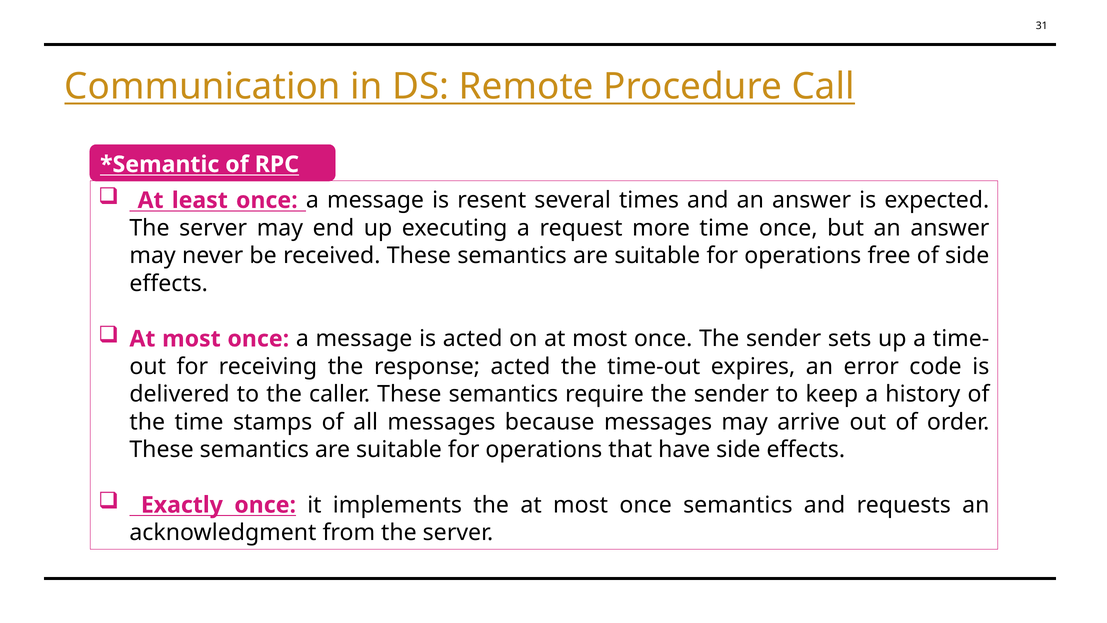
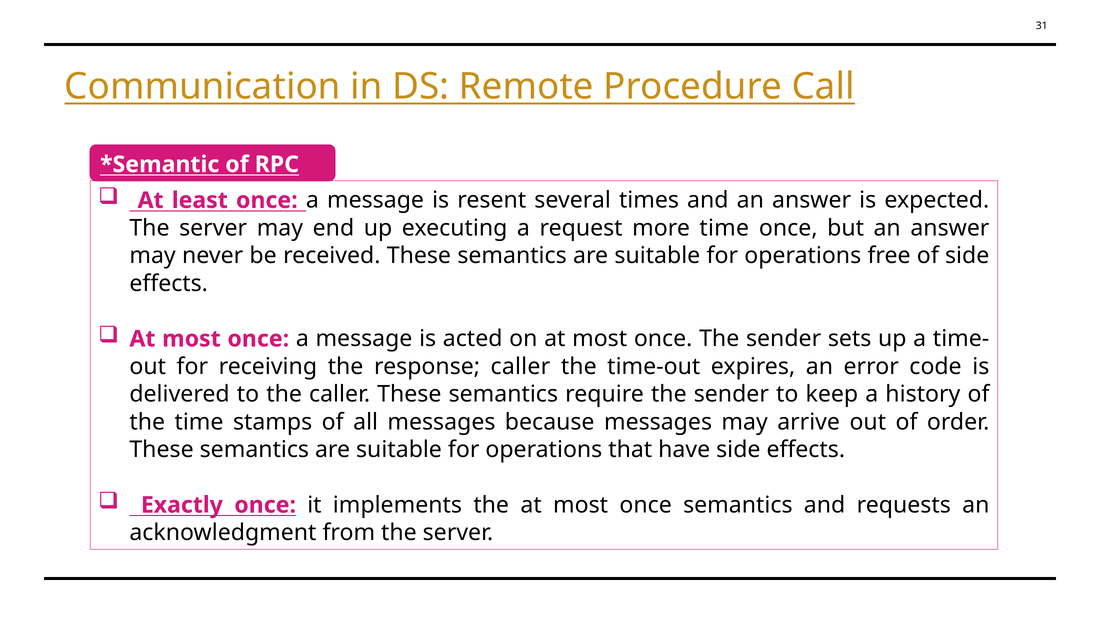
response acted: acted -> caller (520, 366)
